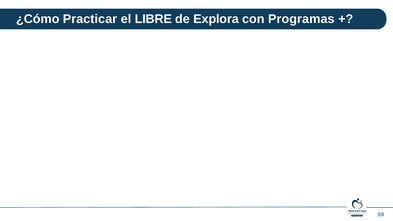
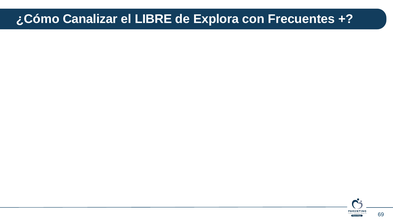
Practicar: Practicar -> Canalizar (90, 19)
Programas: Programas -> Frecuentes (301, 19)
